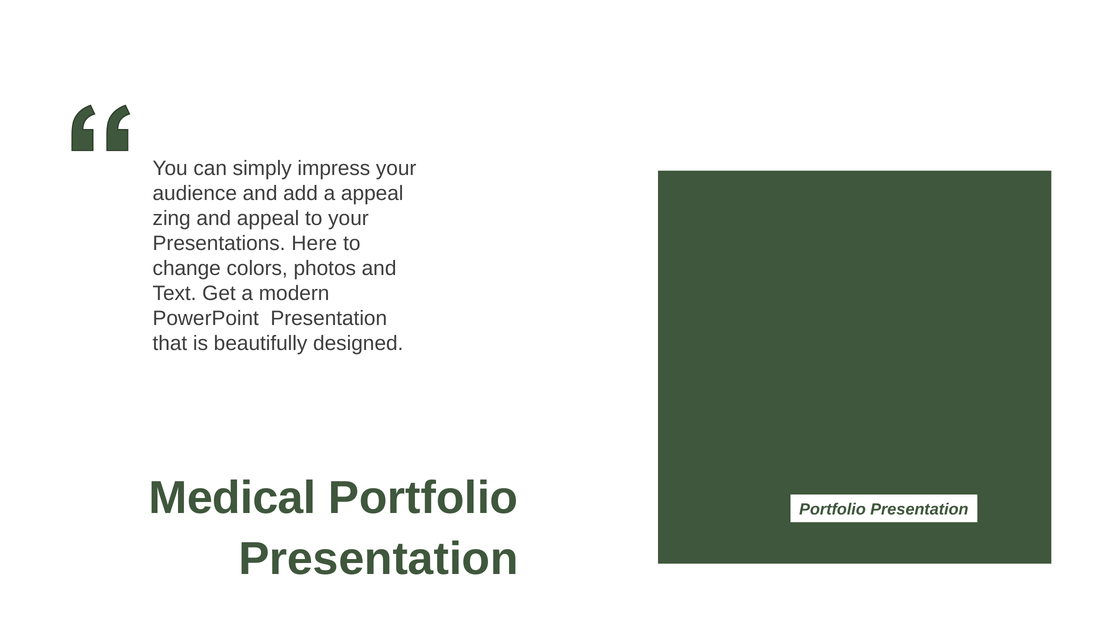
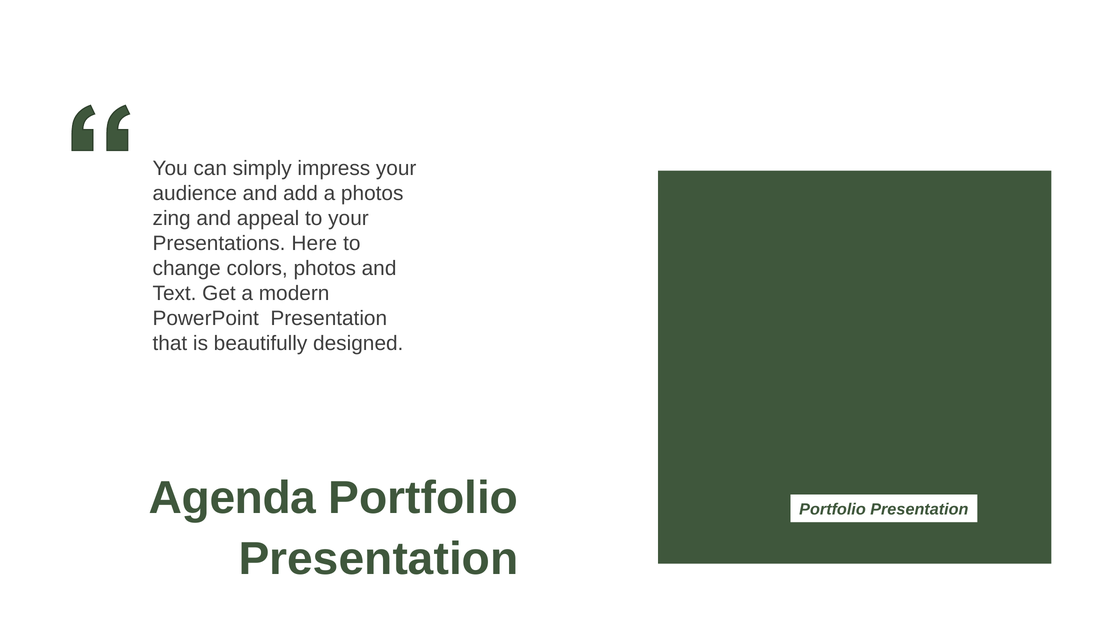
a appeal: appeal -> photos (372, 194)
Medical: Medical -> Agenda (233, 498)
